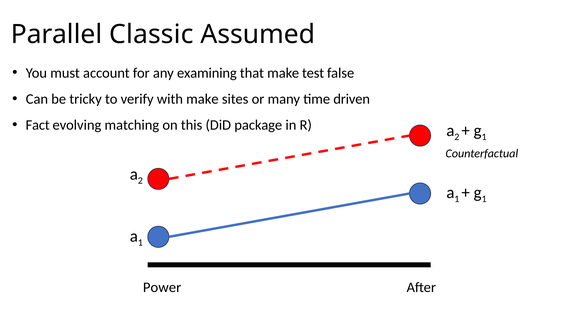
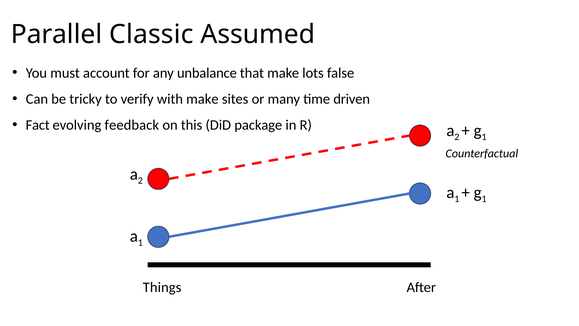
examining: examining -> unbalance (207, 73)
test: test -> lots (313, 73)
matching: matching -> feedback (132, 125)
Power: Power -> Things (162, 287)
